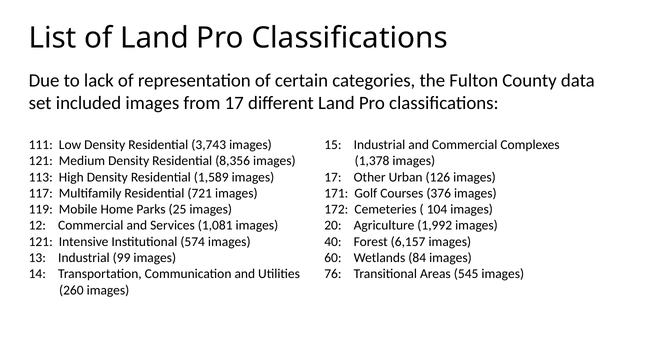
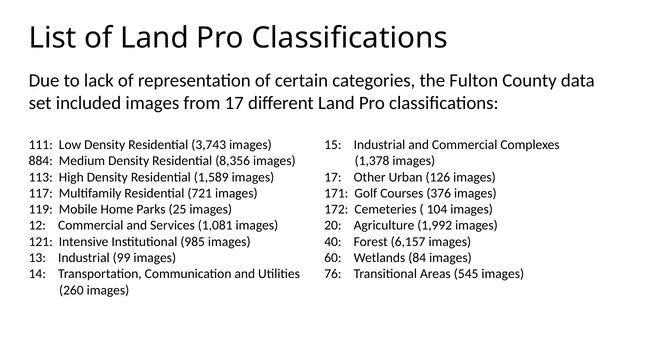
121: 121 -> 884 (41, 161)
574: 574 -> 985 (193, 242)
